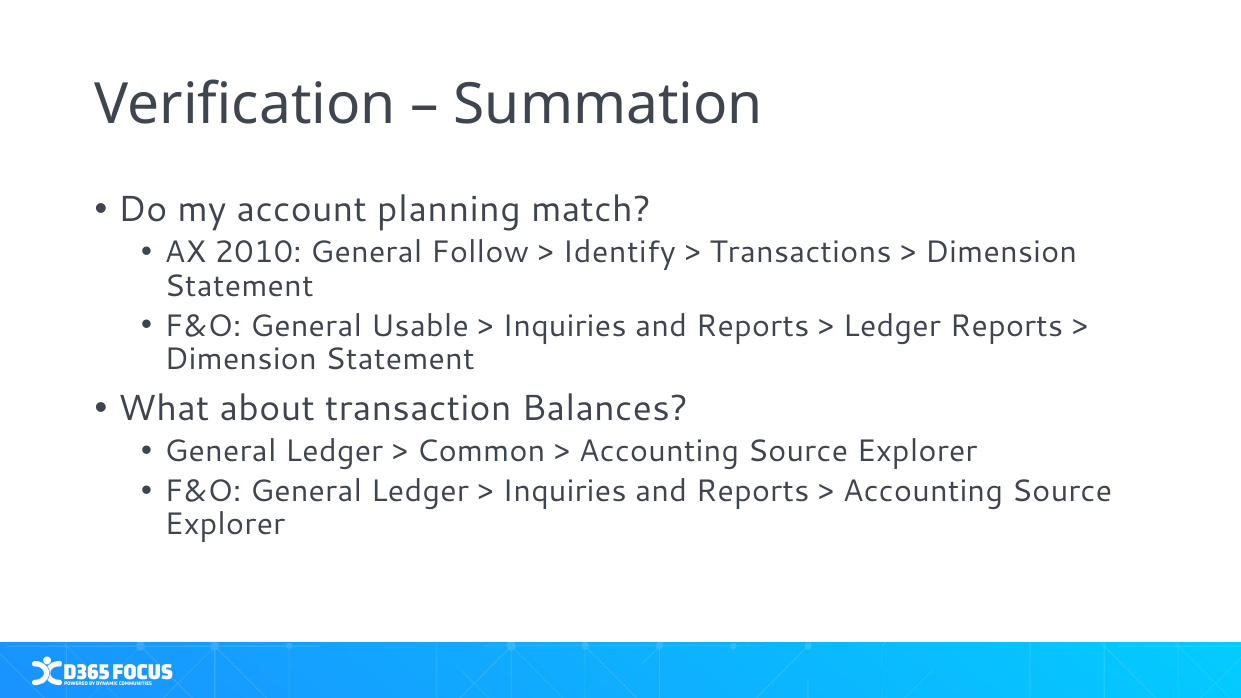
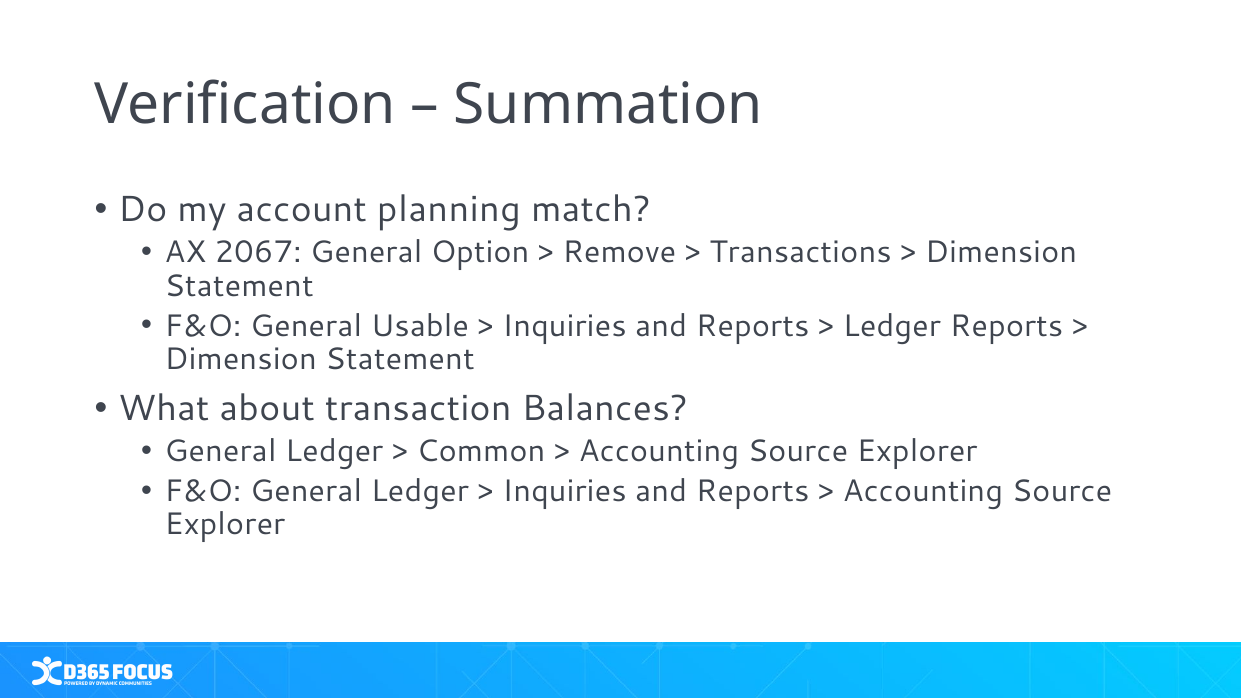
2010: 2010 -> 2067 (258, 253)
Follow: Follow -> Option (480, 253)
Identify: Identify -> Remove (619, 253)
